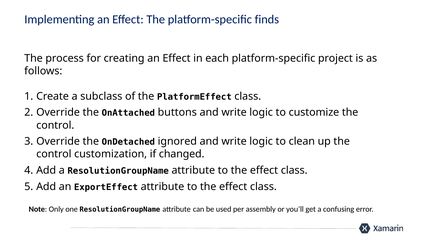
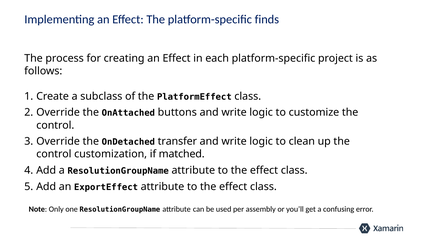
ignored: ignored -> transfer (177, 142)
changed: changed -> matched (182, 154)
